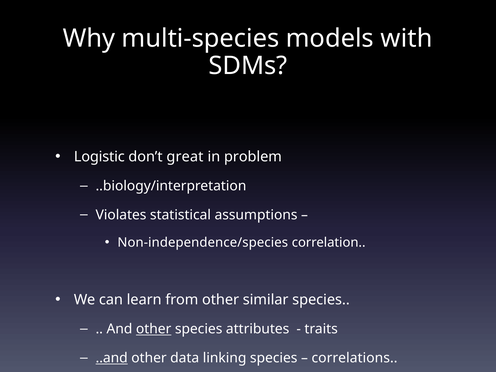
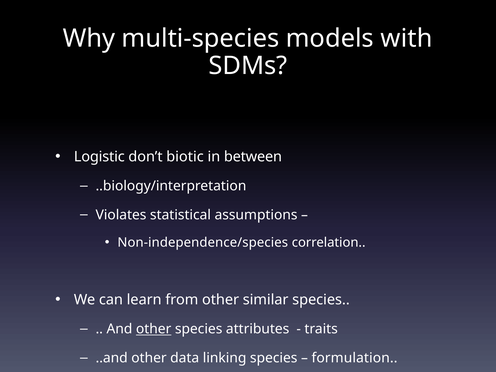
great: great -> biotic (185, 157)
problem: problem -> between (253, 157)
..and underline: present -> none (112, 358)
correlations: correlations -> formulation (355, 358)
